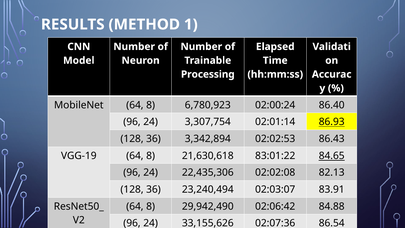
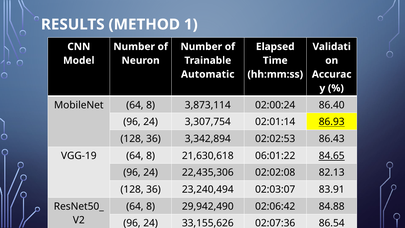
Processing: Processing -> Automatic (208, 74)
6,780,923: 6,780,923 -> 3,873,114 (208, 105)
83:01:22: 83:01:22 -> 06:01:22 (275, 156)
